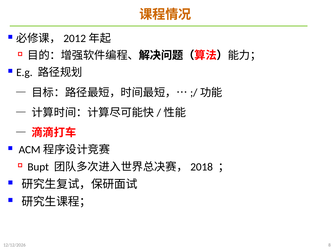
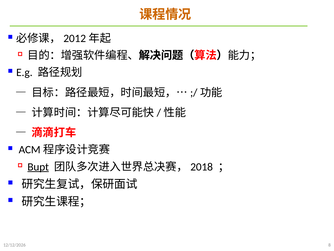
Bupt underline: none -> present (38, 167)
